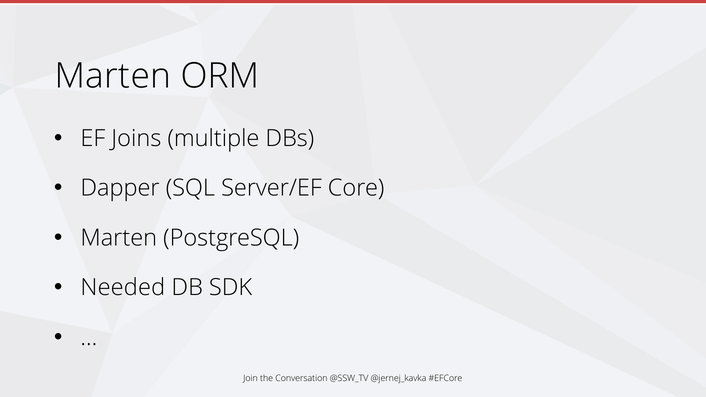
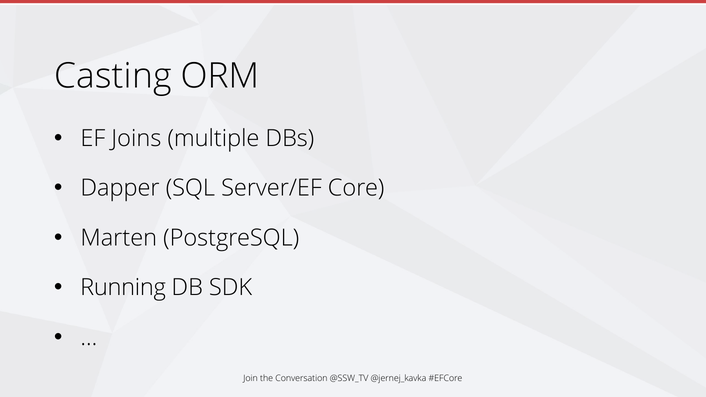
Marten: Marten -> Casting (113, 76)
Needed: Needed -> Running (123, 288)
